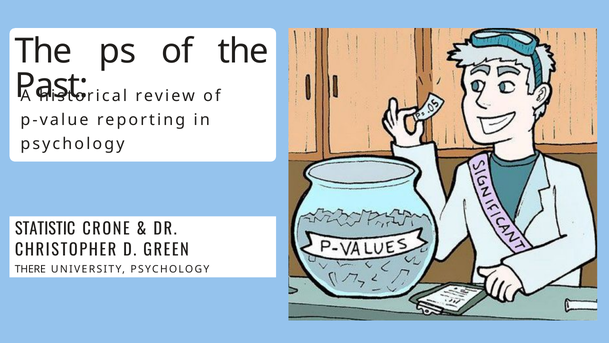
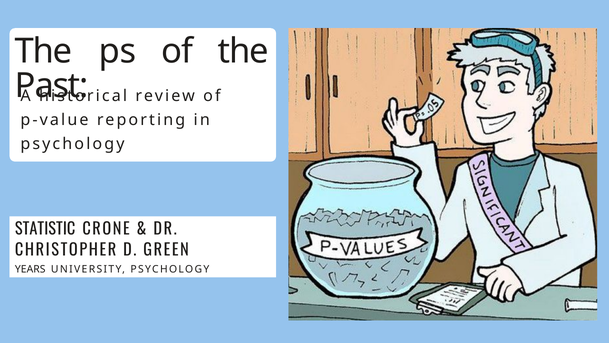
THERE: THERE -> YEARS (30, 269)
